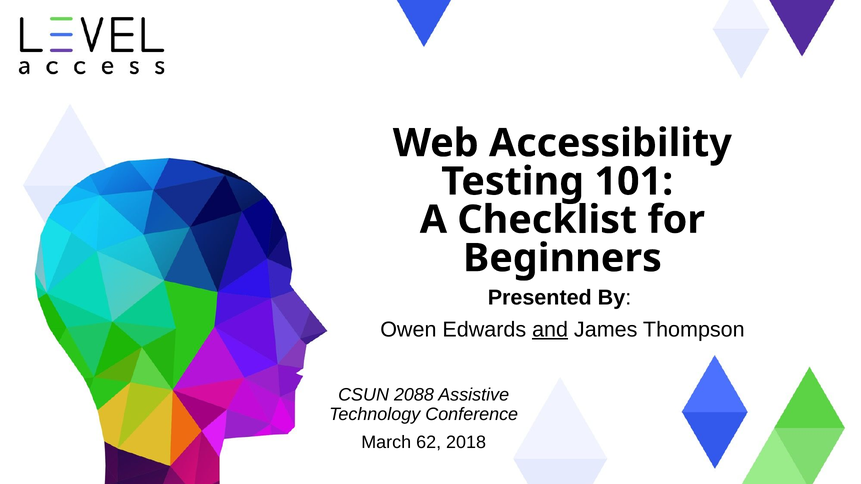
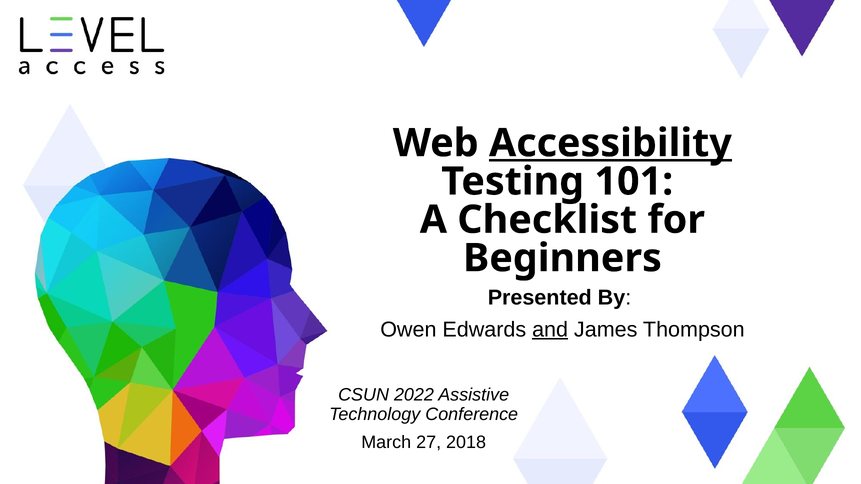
Accessibility underline: none -> present (610, 143)
2088: 2088 -> 2022 (414, 395)
62: 62 -> 27 (429, 443)
